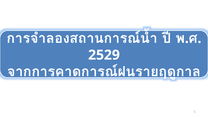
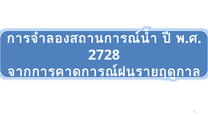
2529: 2529 -> 2728 (104, 55)
